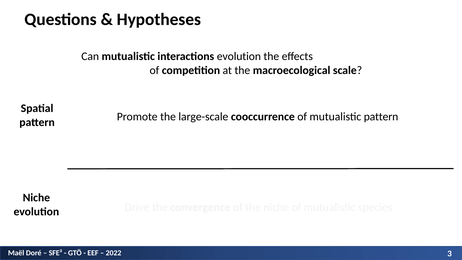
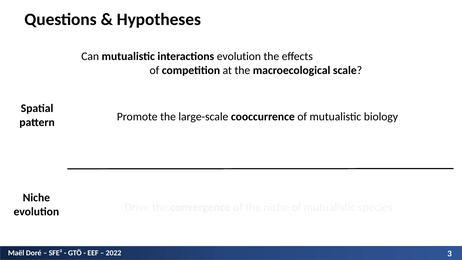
mutualistic pattern: pattern -> biology (381, 116)
